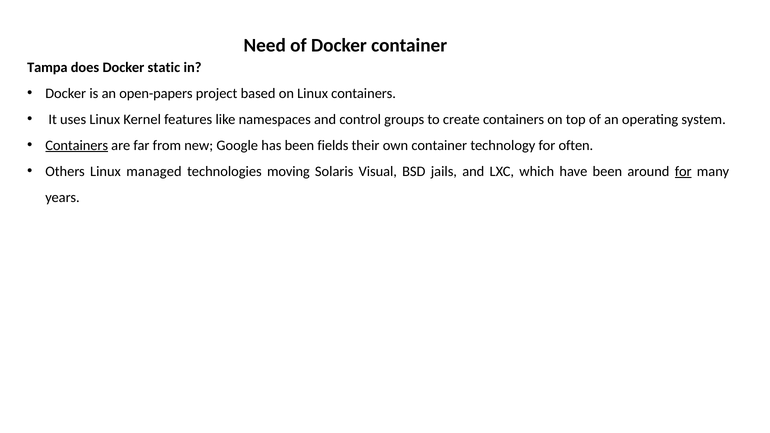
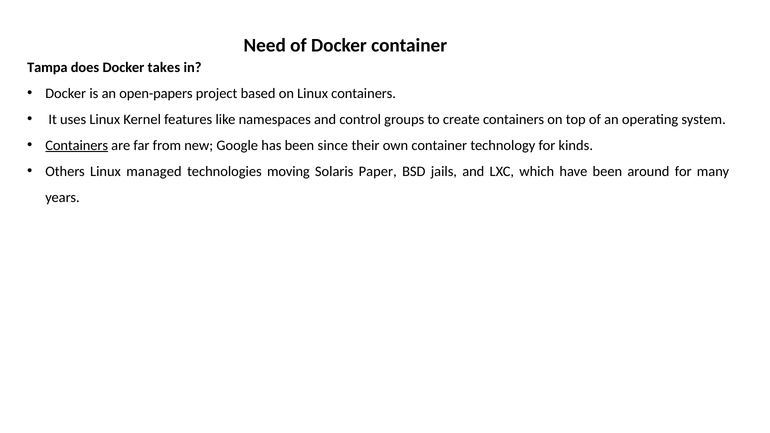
static: static -> takes (164, 67)
fields: fields -> since (333, 145)
often: often -> kinds (576, 145)
Visual: Visual -> Paper (378, 171)
for underline: present -> none (683, 171)
